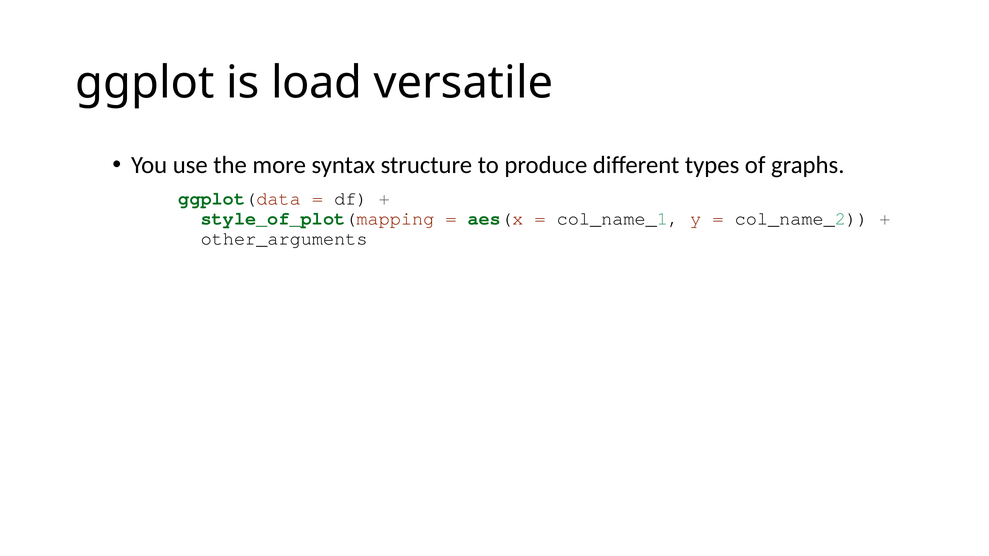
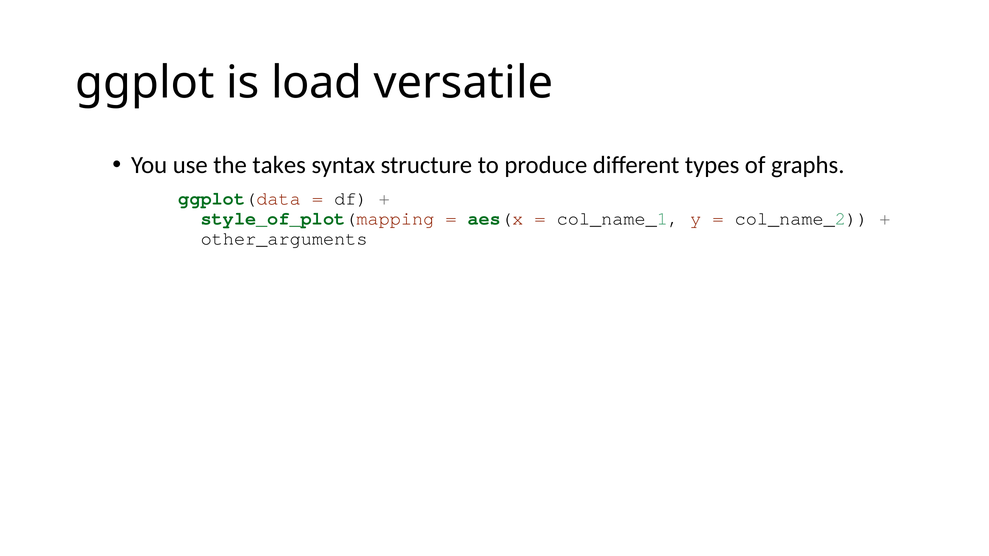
more: more -> takes (279, 165)
